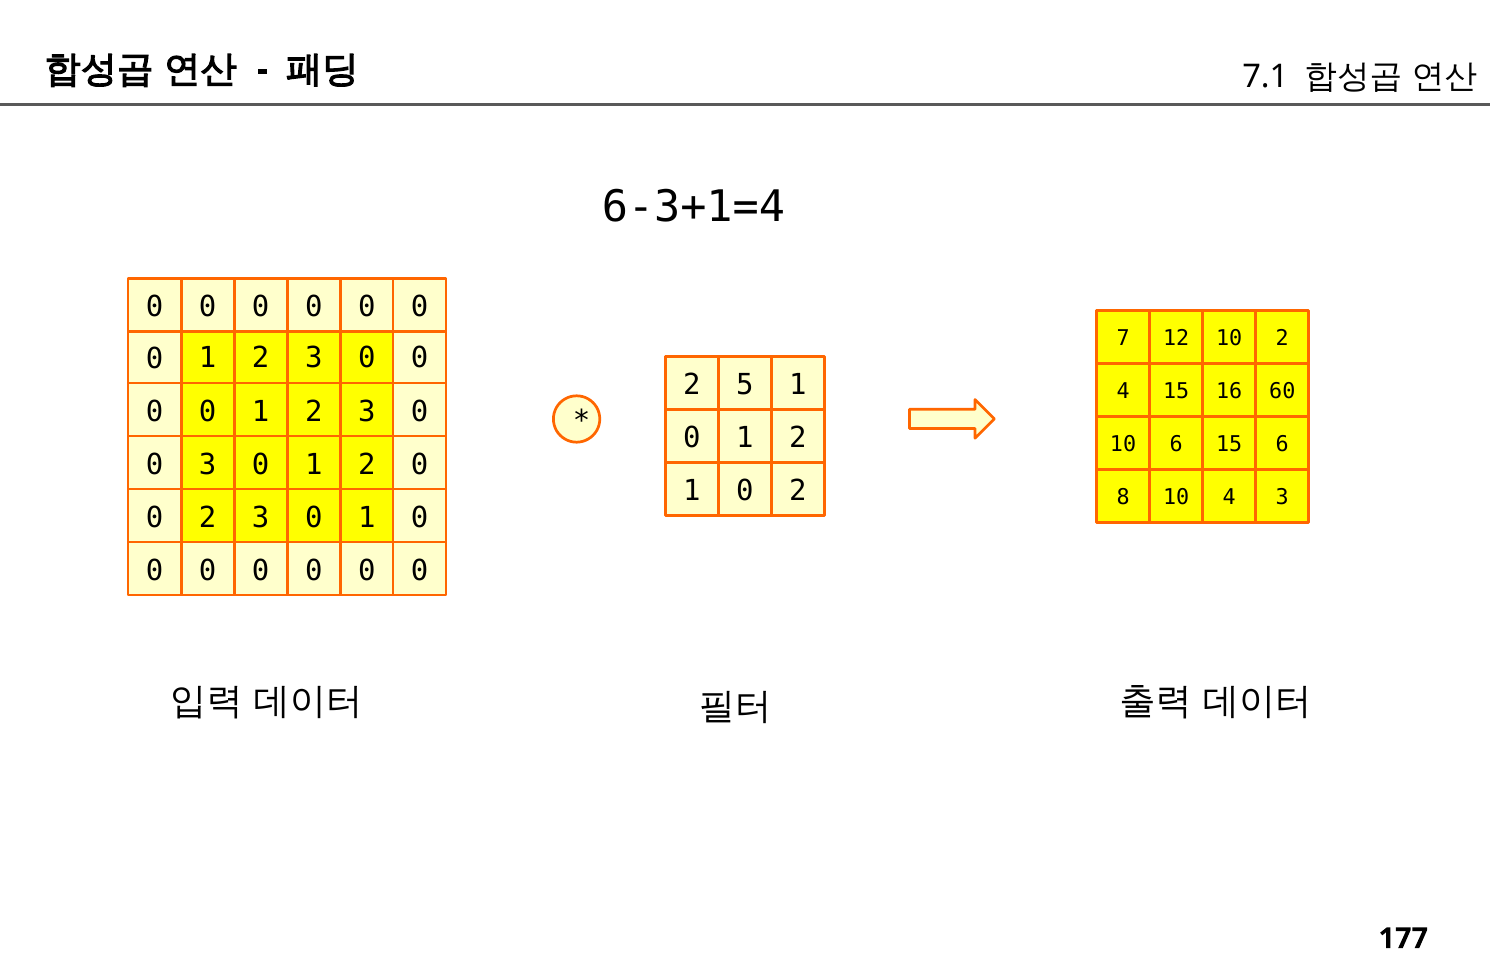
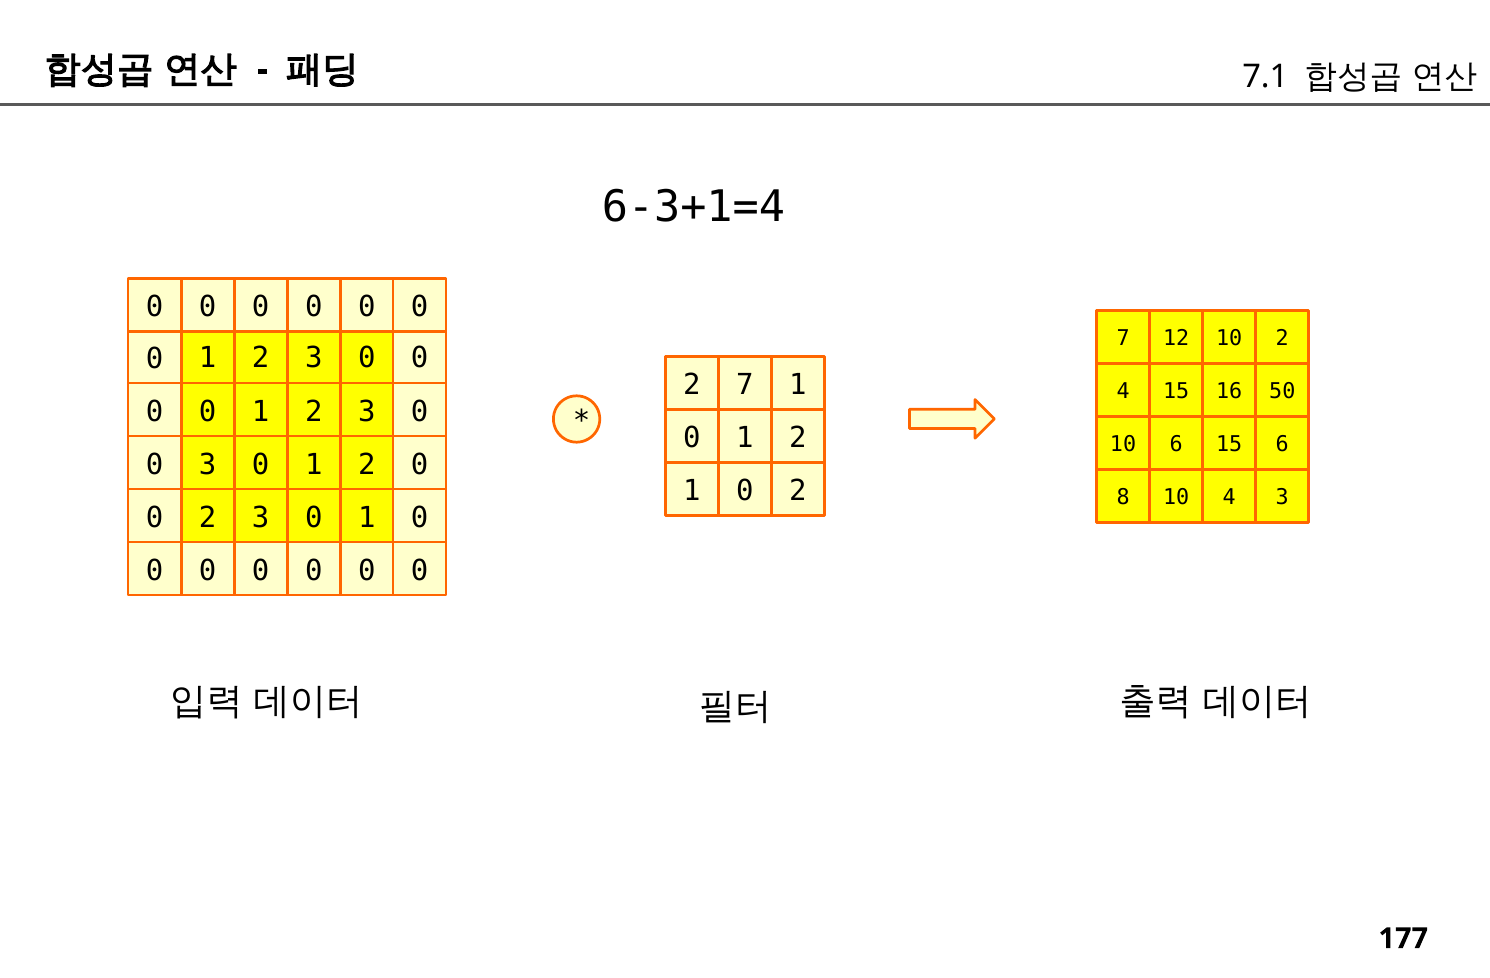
2 5: 5 -> 7 (745, 385)
60: 60 -> 50 (1282, 392)
